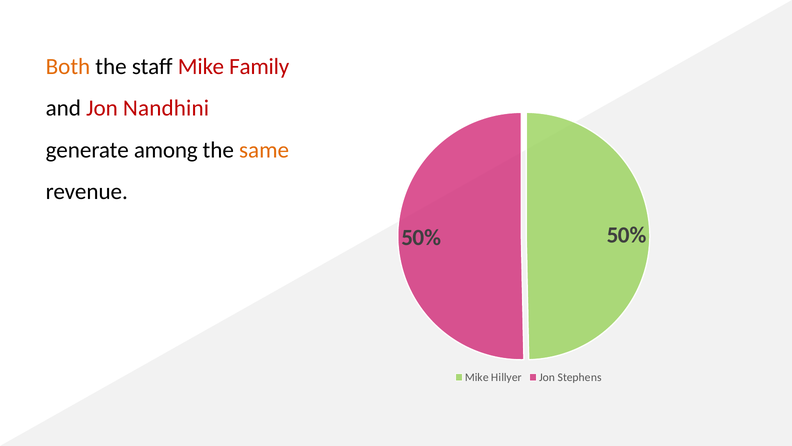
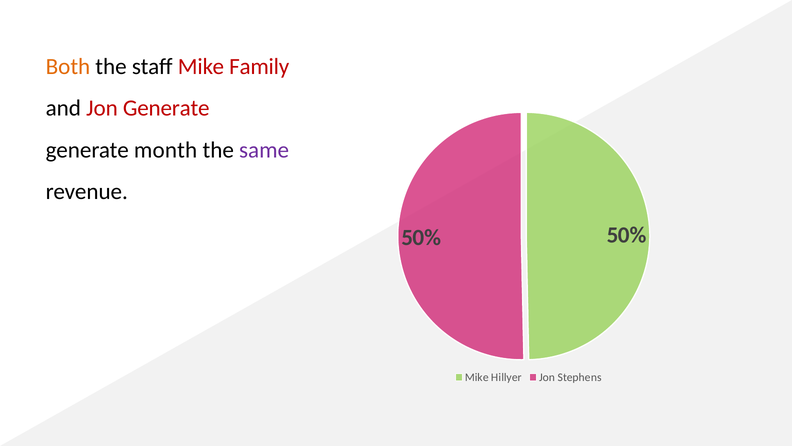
Jon Nandhini: Nandhini -> Generate (166, 108)
among: among -> month (166, 150)
same colour: orange -> purple (264, 150)
